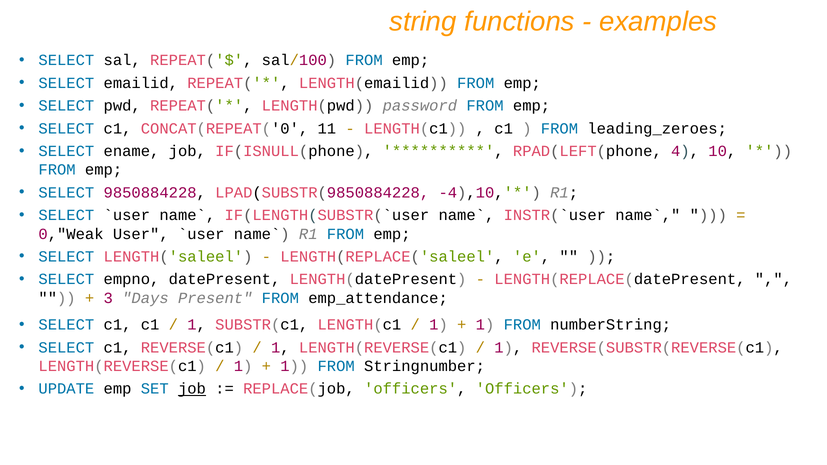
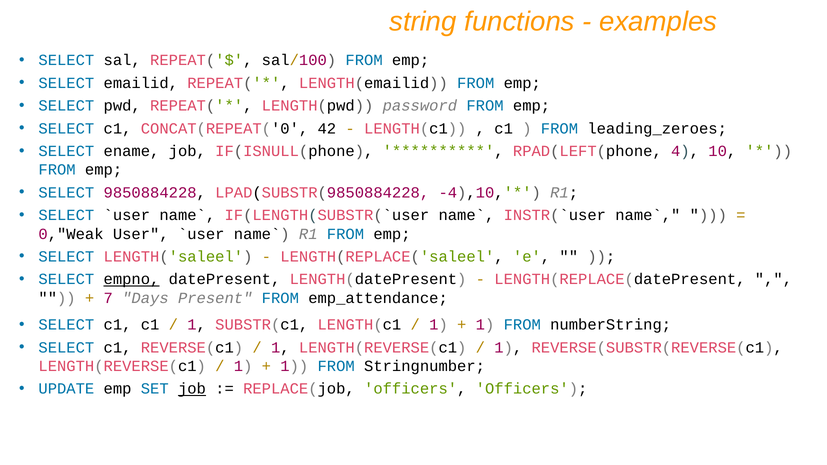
11: 11 -> 42 (327, 129)
empno underline: none -> present (131, 279)
3: 3 -> 7 (108, 298)
